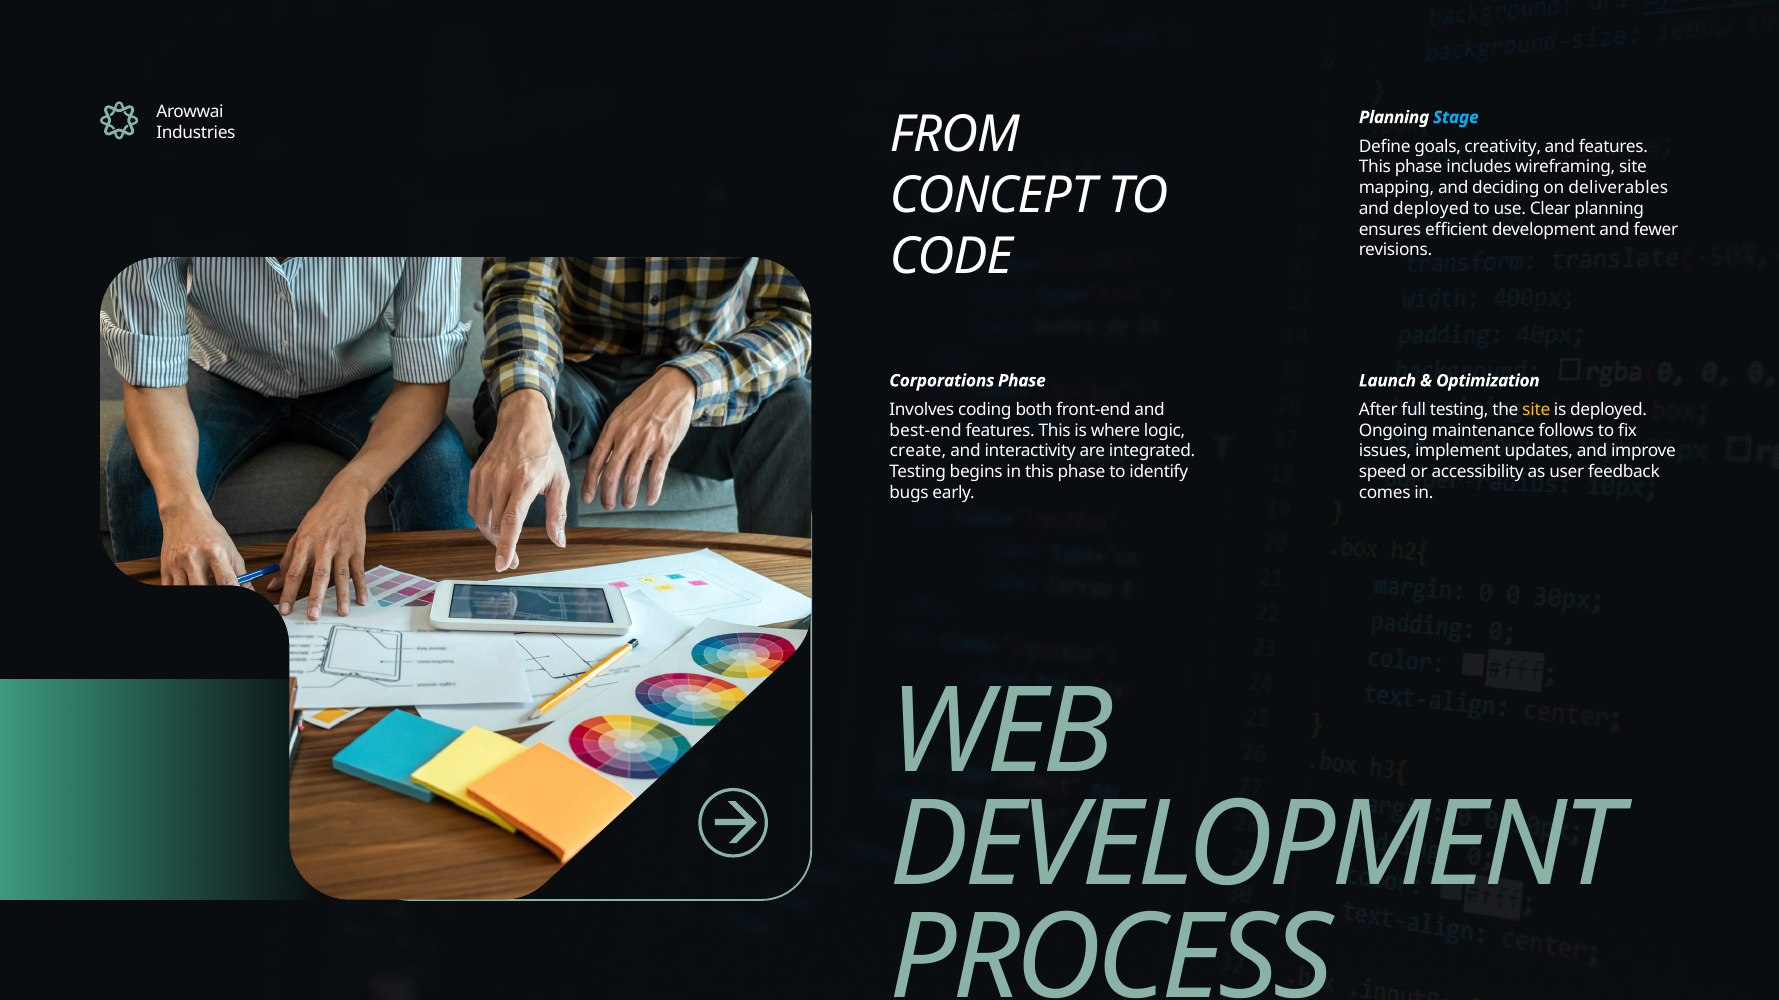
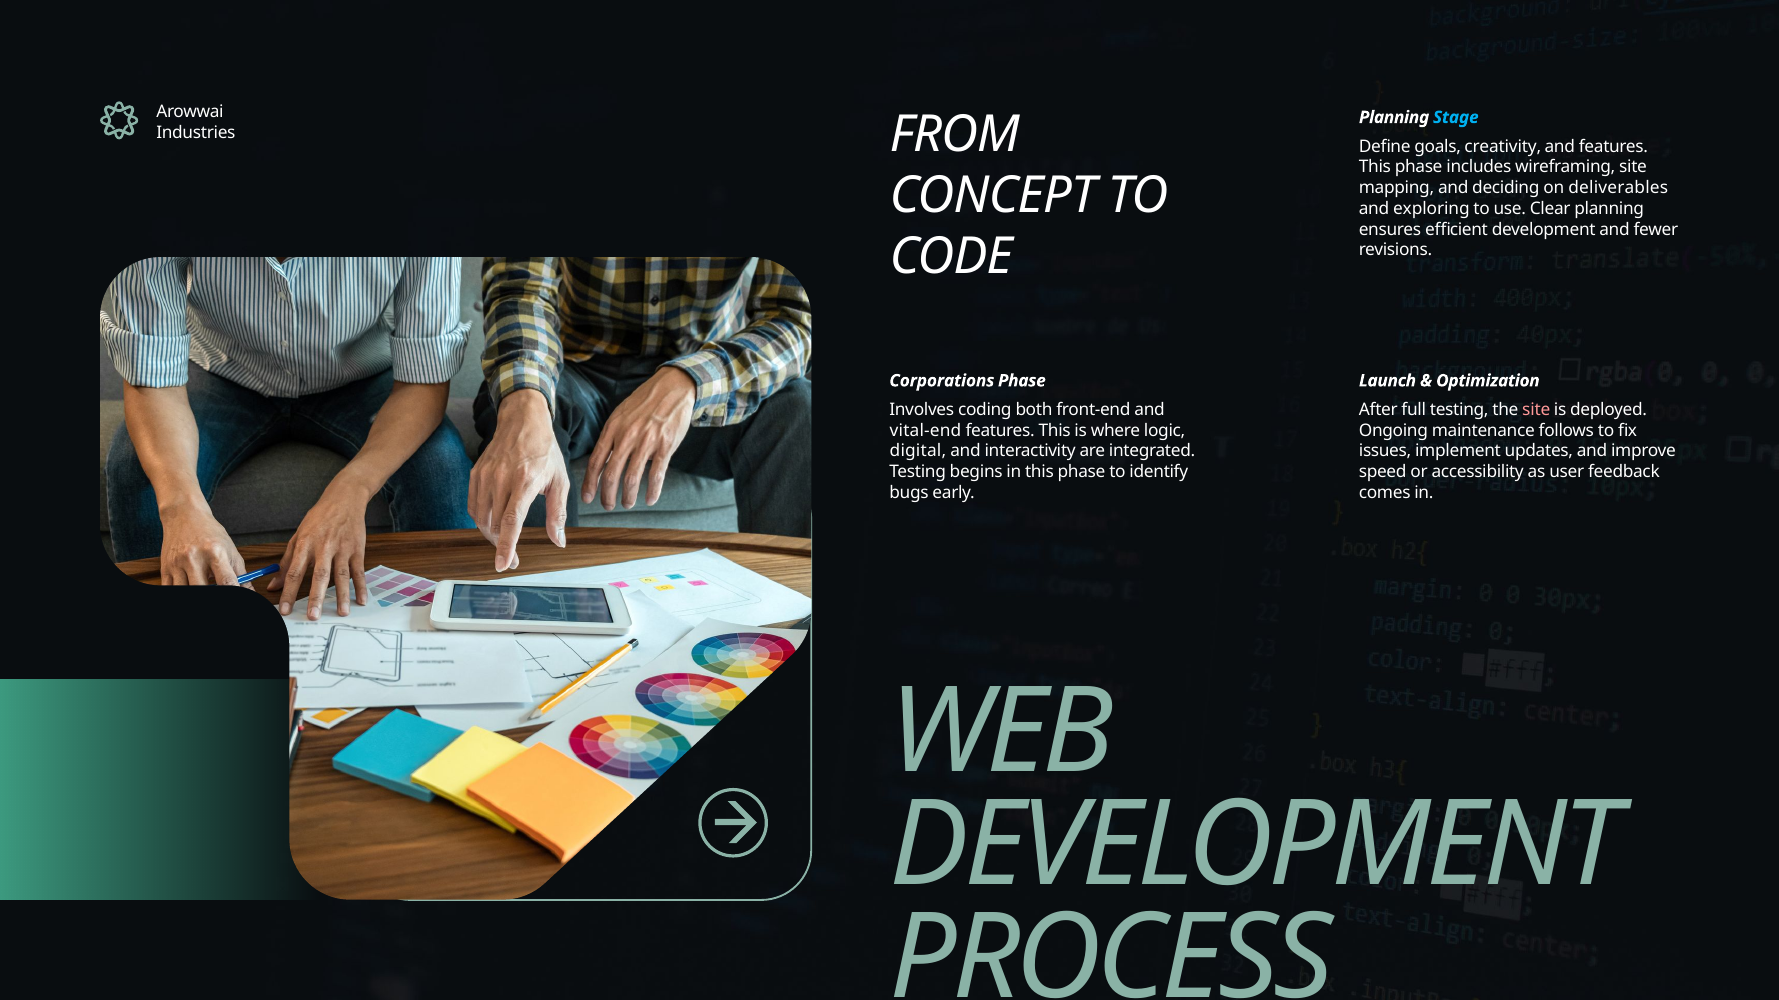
and deployed: deployed -> exploring (1431, 209)
site colour: yellow -> pink (1536, 410)
best-end: best-end -> vital-end (926, 431)
create: create -> digital (918, 452)
